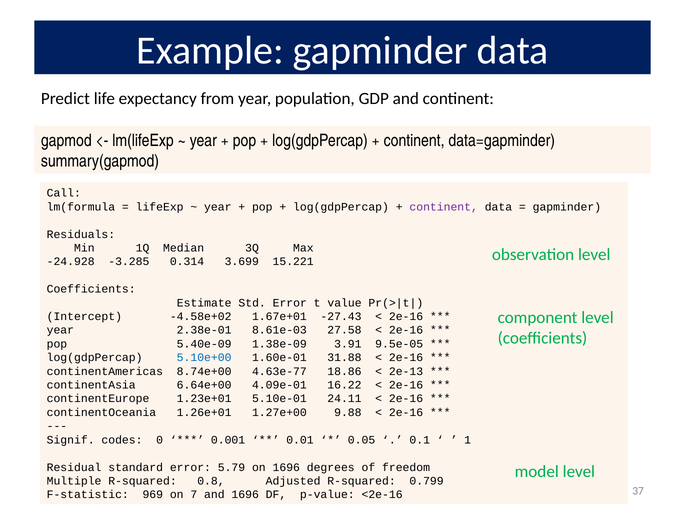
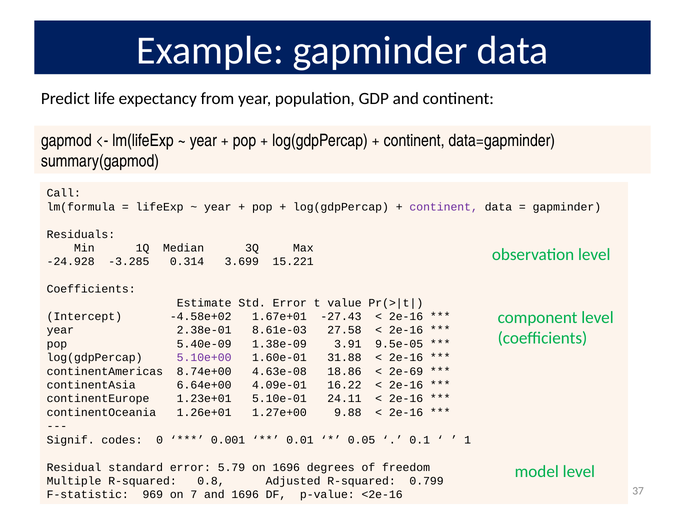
5.10e+00 colour: blue -> purple (204, 357)
4.63e-77: 4.63e-77 -> 4.63e-08 (279, 371)
2e-13: 2e-13 -> 2e-69 (406, 371)
